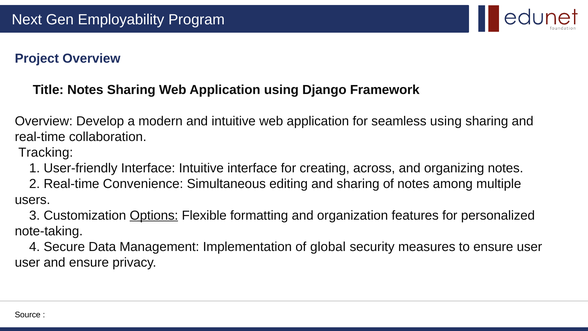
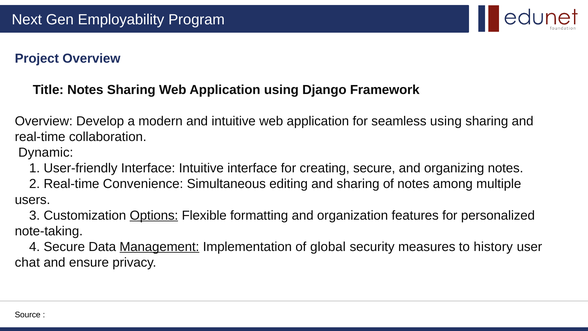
Tracking: Tracking -> Dynamic (46, 153)
creating across: across -> secure (374, 168)
Management underline: none -> present (159, 247)
to ensure: ensure -> history (493, 247)
user: user -> chat (27, 262)
